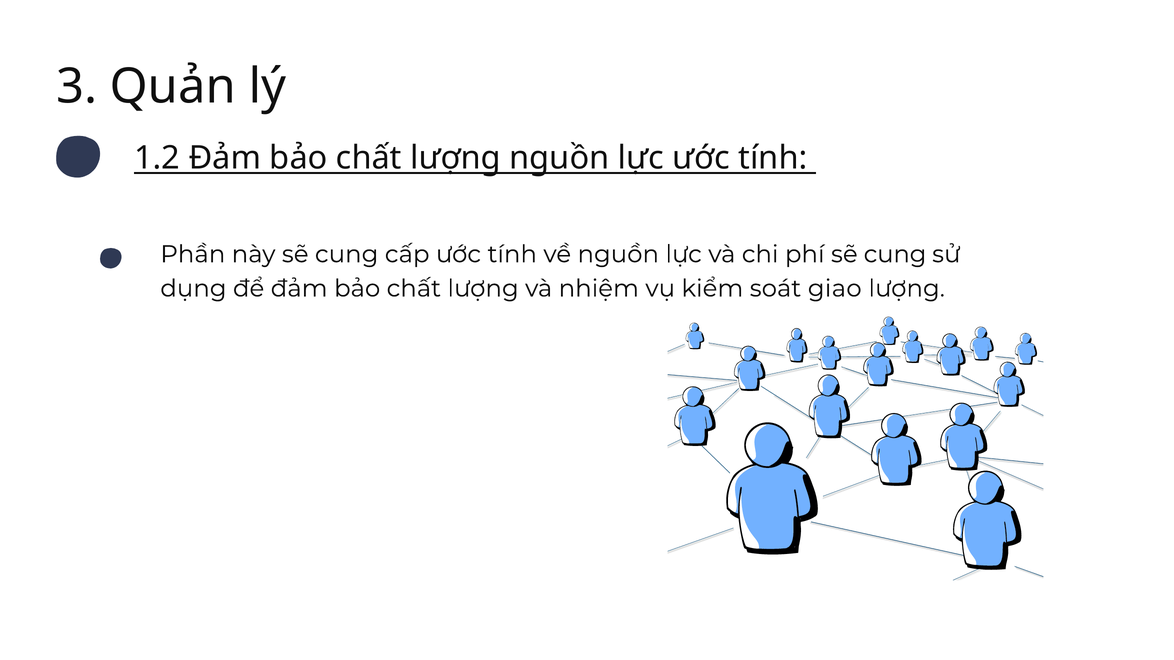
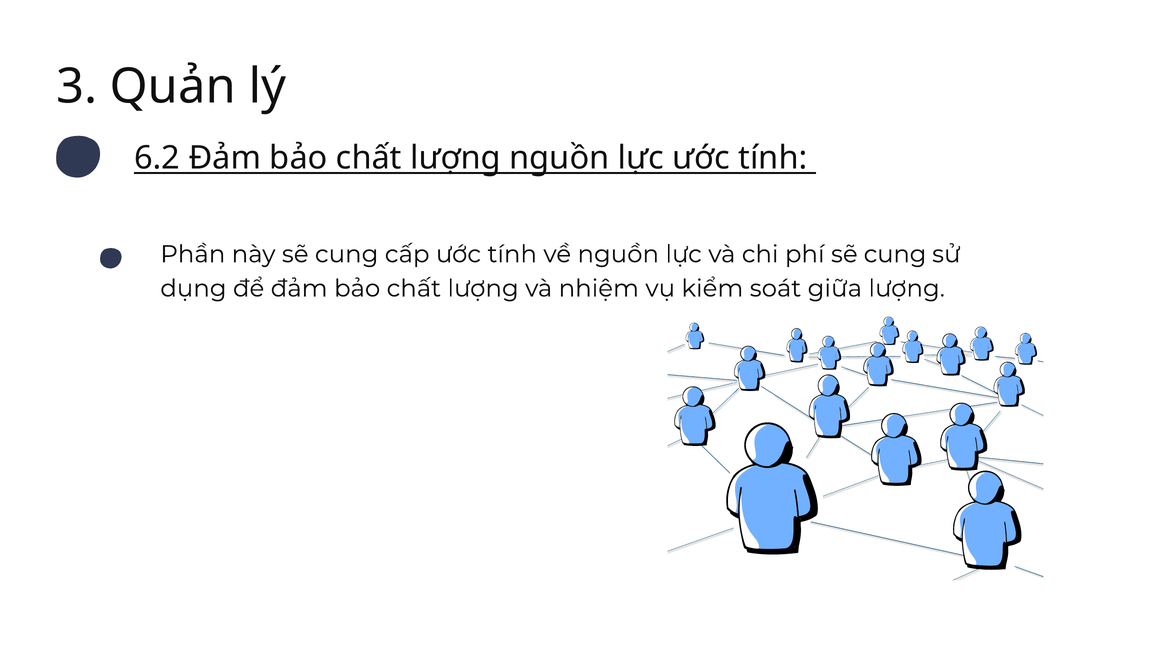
1.2: 1.2 -> 6.2 (157, 158)
giao: giao -> giữa (835, 289)
